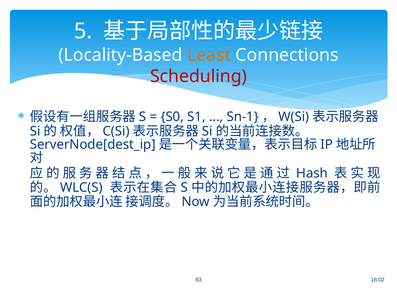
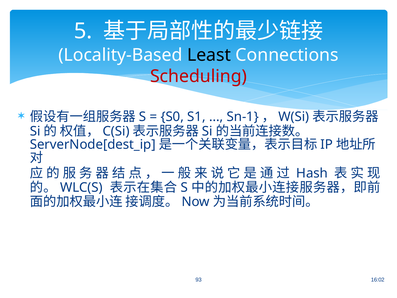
Least colour: orange -> black (209, 55)
